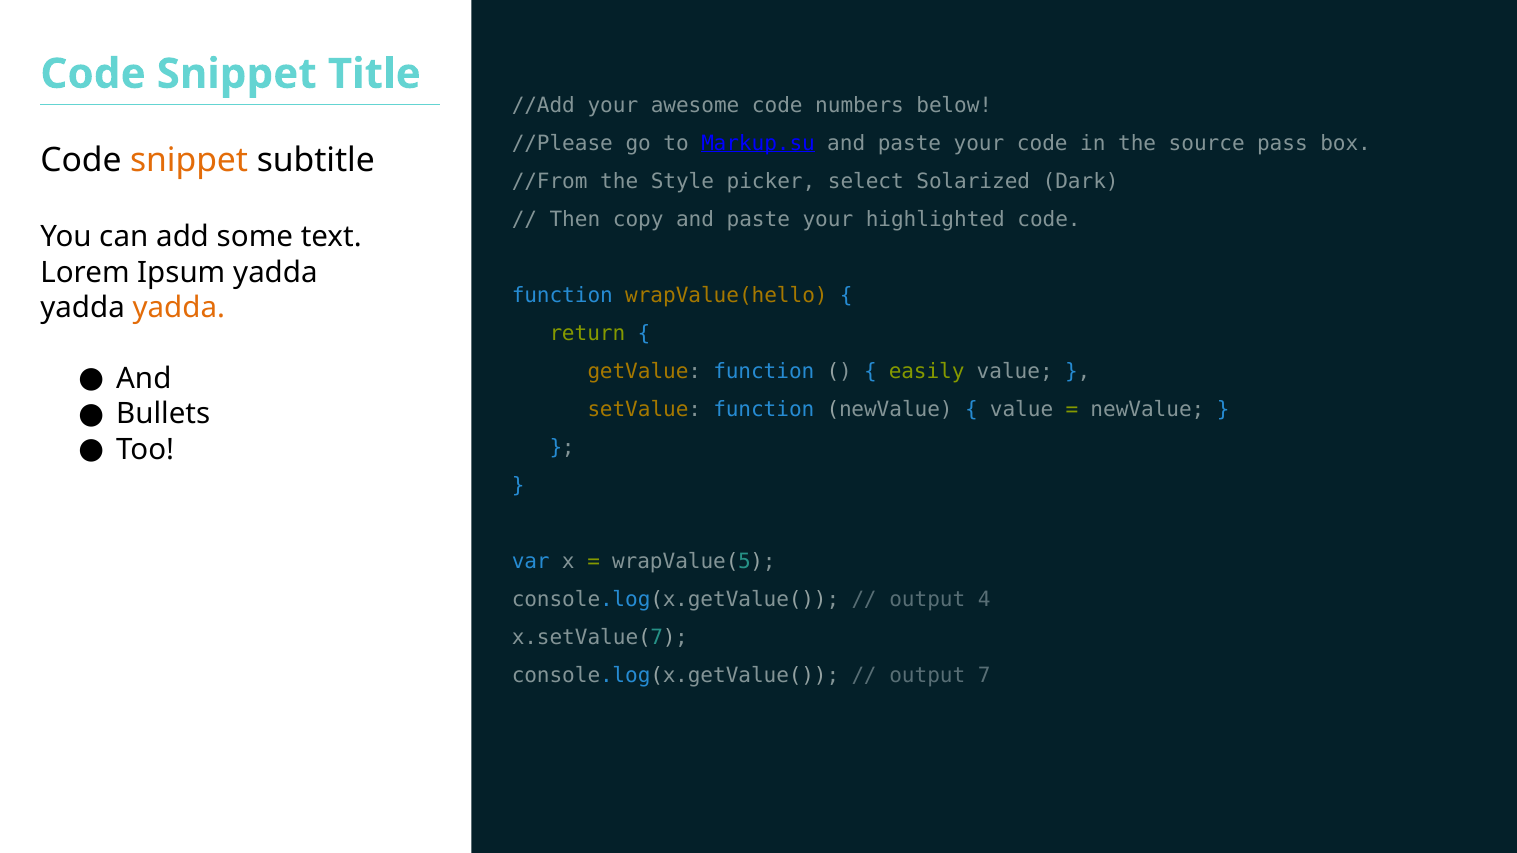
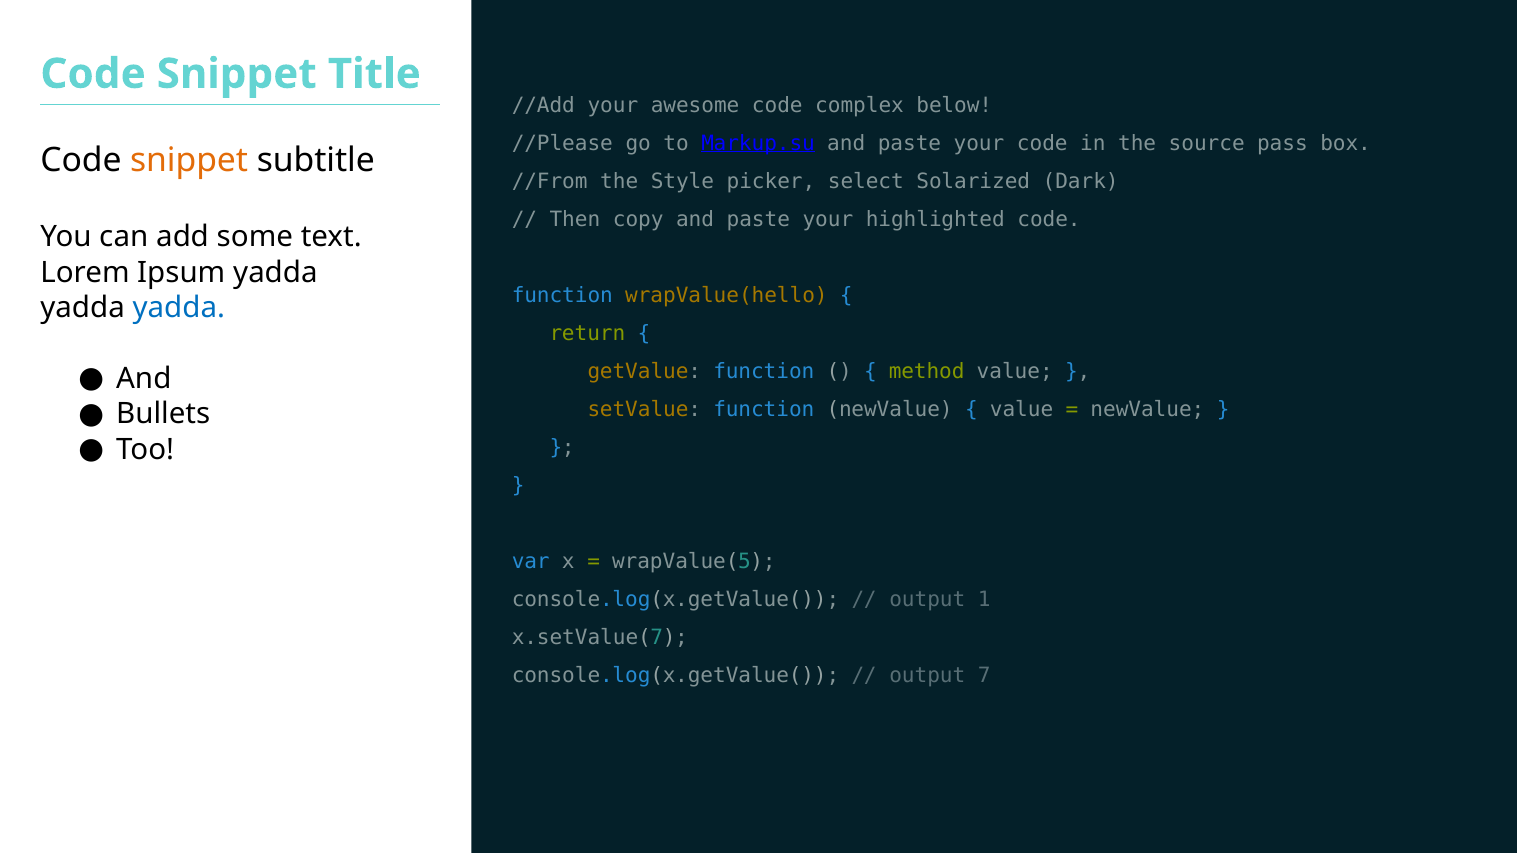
numbers: numbers -> complex (860, 106)
yadda colour: orange -> blue (179, 308)
easily: easily -> method (927, 372)
4: 4 -> 1 (984, 600)
